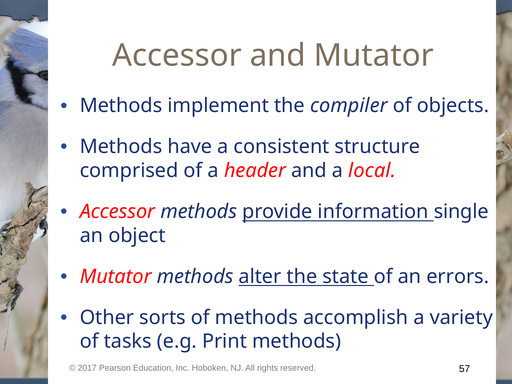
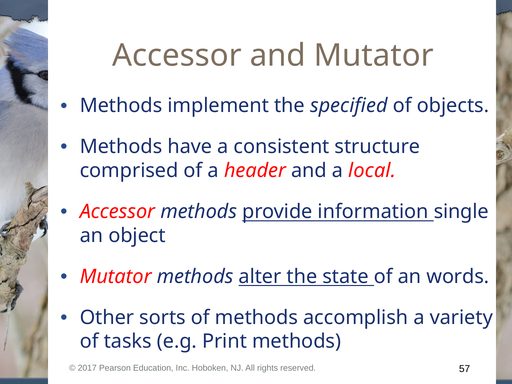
compiler: compiler -> specified (349, 106)
errors: errors -> words (458, 276)
